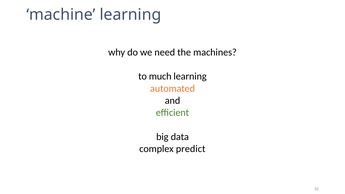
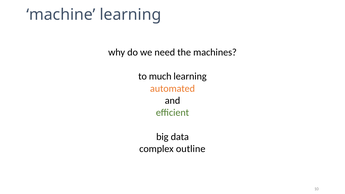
predict: predict -> outline (191, 149)
